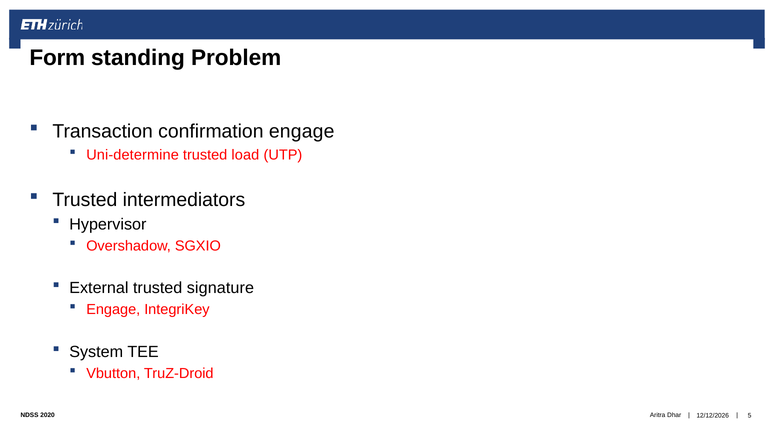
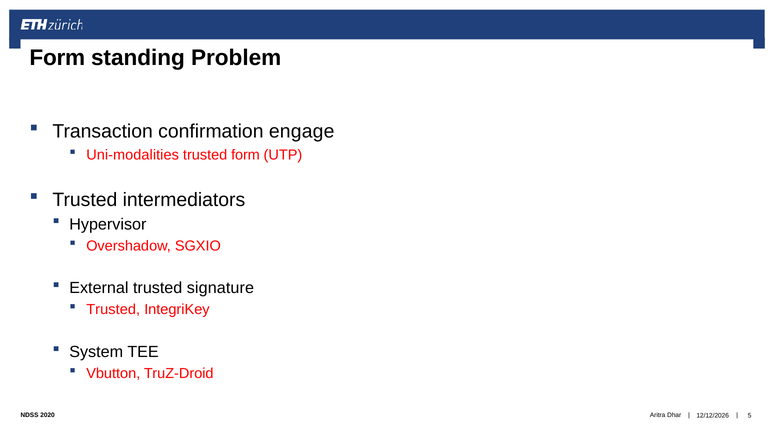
Uni-determine: Uni-determine -> Uni-modalities (133, 155)
trusted load: load -> form (246, 155)
Engage: Engage -> Trusted (113, 310)
